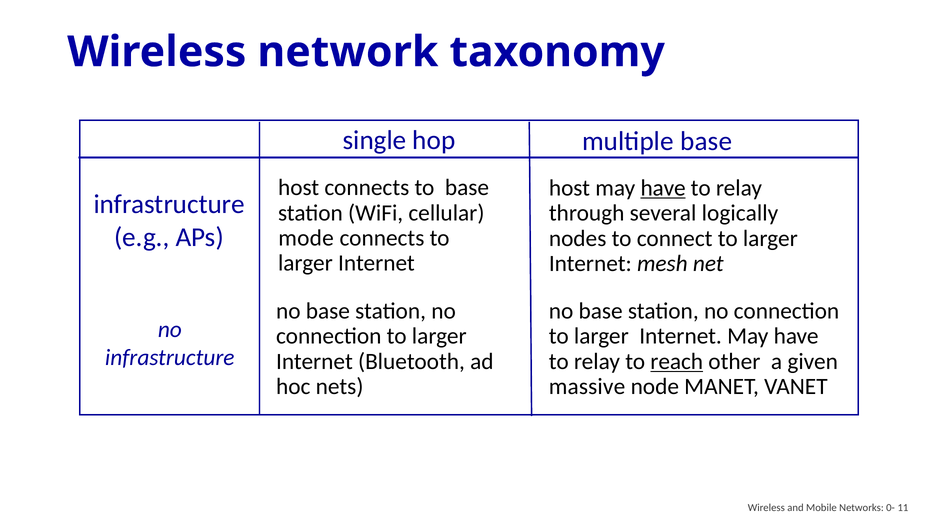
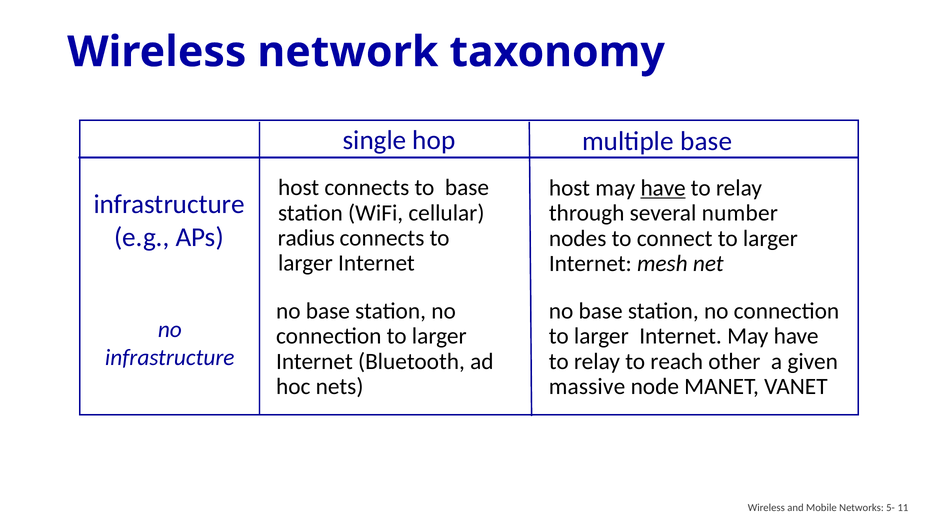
logically: logically -> number (740, 213)
mode: mode -> radius (306, 238)
reach underline: present -> none (677, 361)
0-: 0- -> 5- (891, 508)
